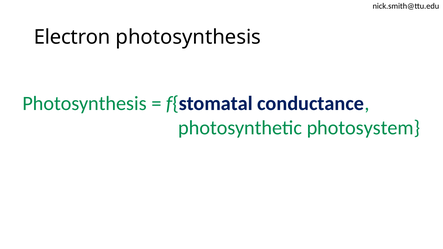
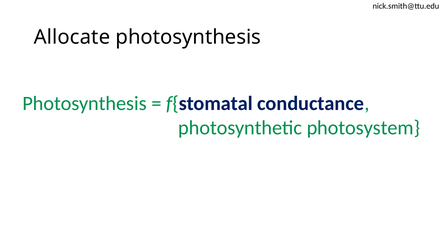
Electron: Electron -> Allocate (72, 37)
